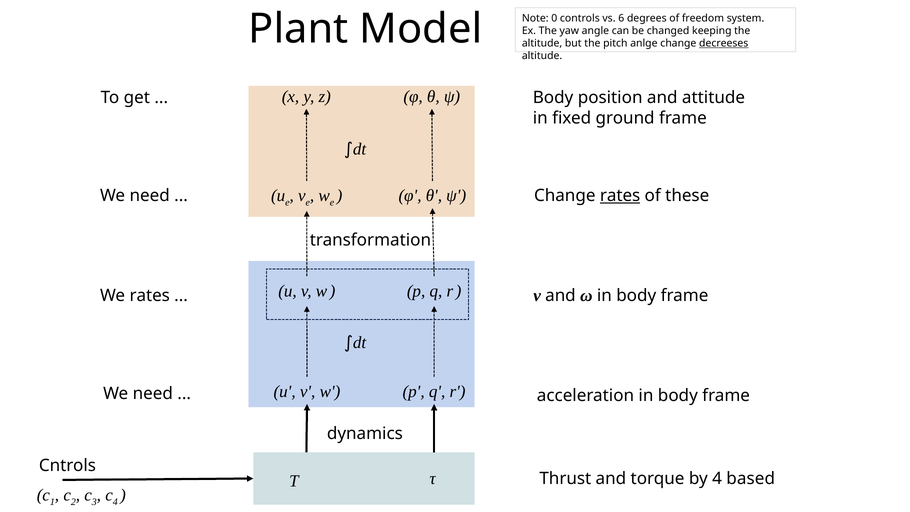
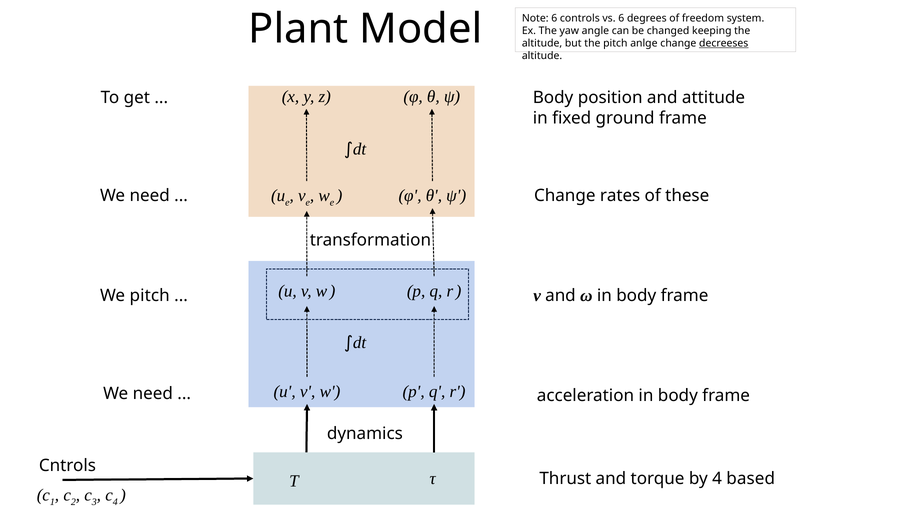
Note 0: 0 -> 6 (554, 18)
rates underline: present -> none (620, 196)
We rates: rates -> pitch (150, 296)
